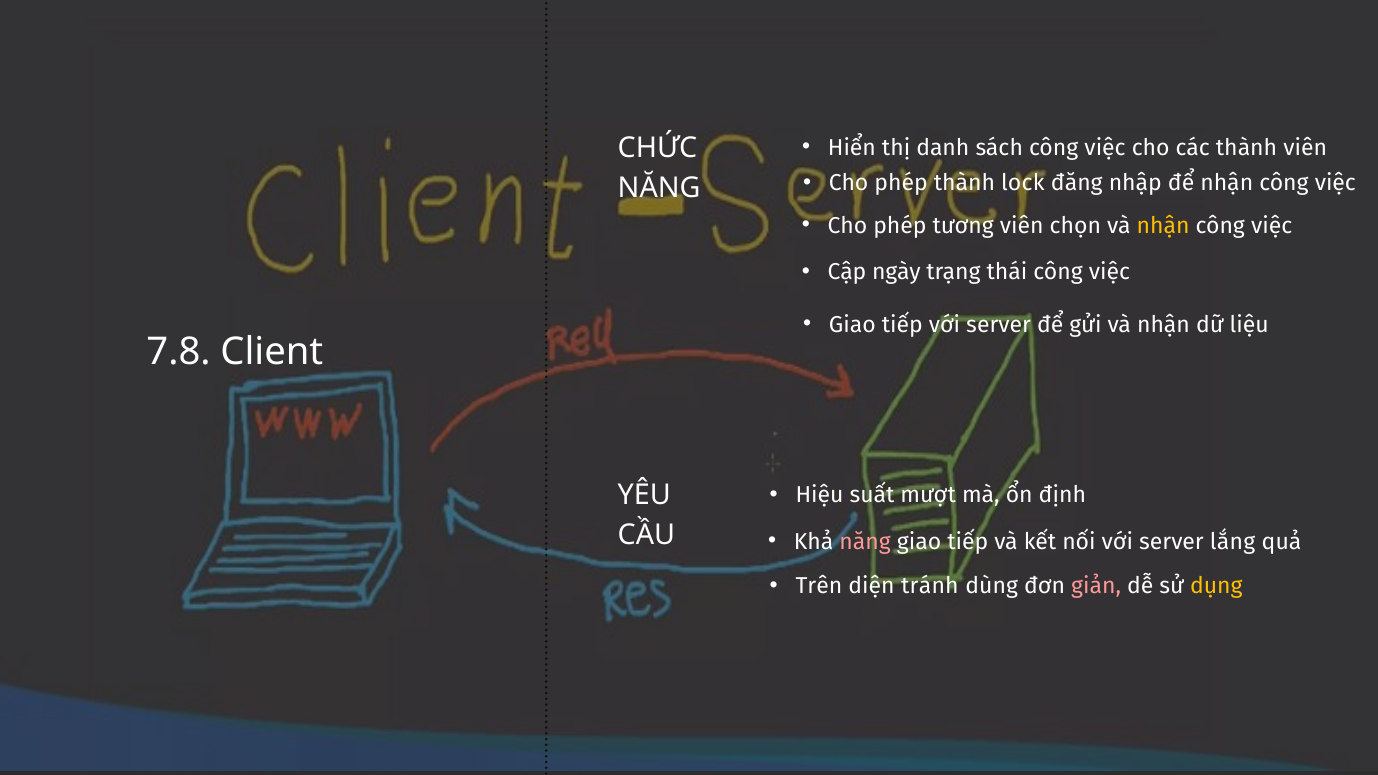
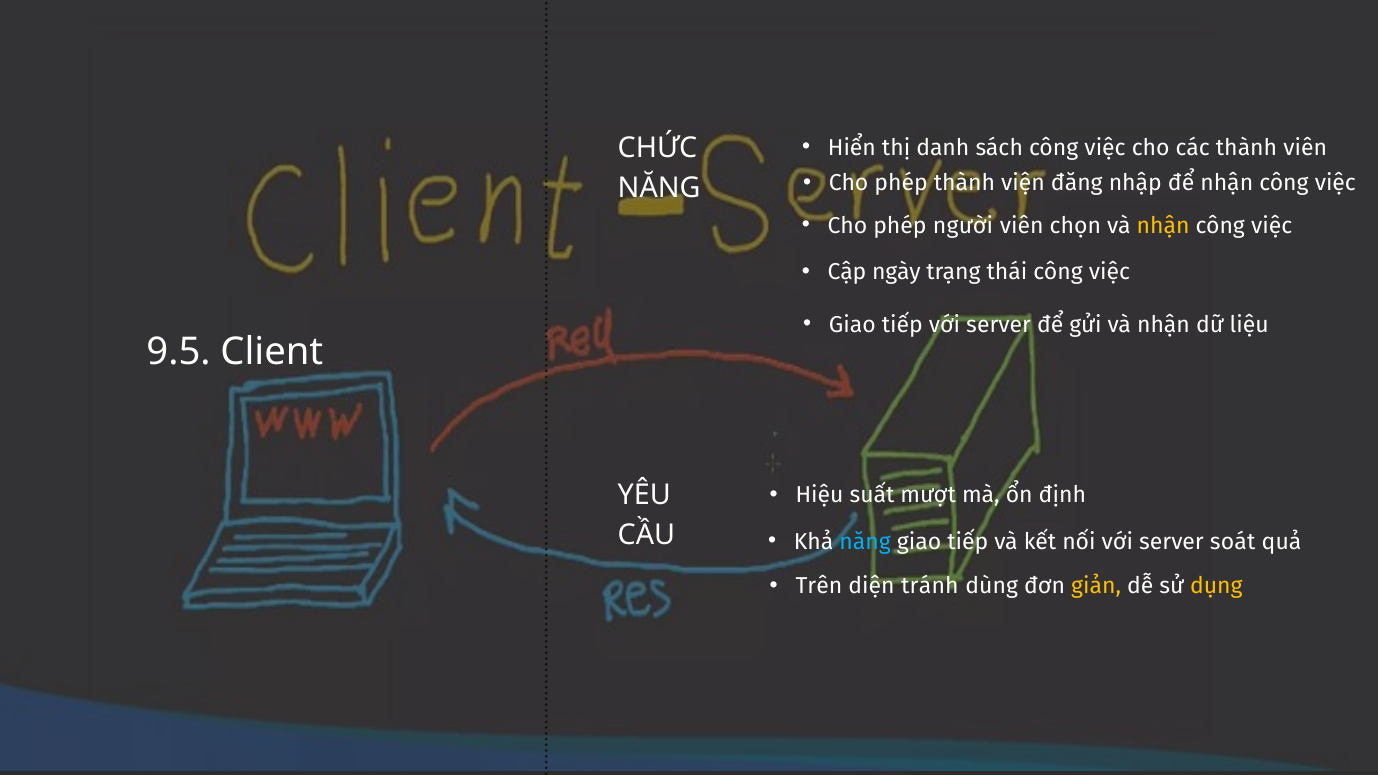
lock: lock -> viện (1023, 183)
tương: tương -> người (963, 226)
7.8: 7.8 -> 9.5 (179, 352)
năng colour: pink -> light blue (865, 542)
lắng: lắng -> soát (1233, 542)
giản colour: pink -> yellow (1096, 586)
